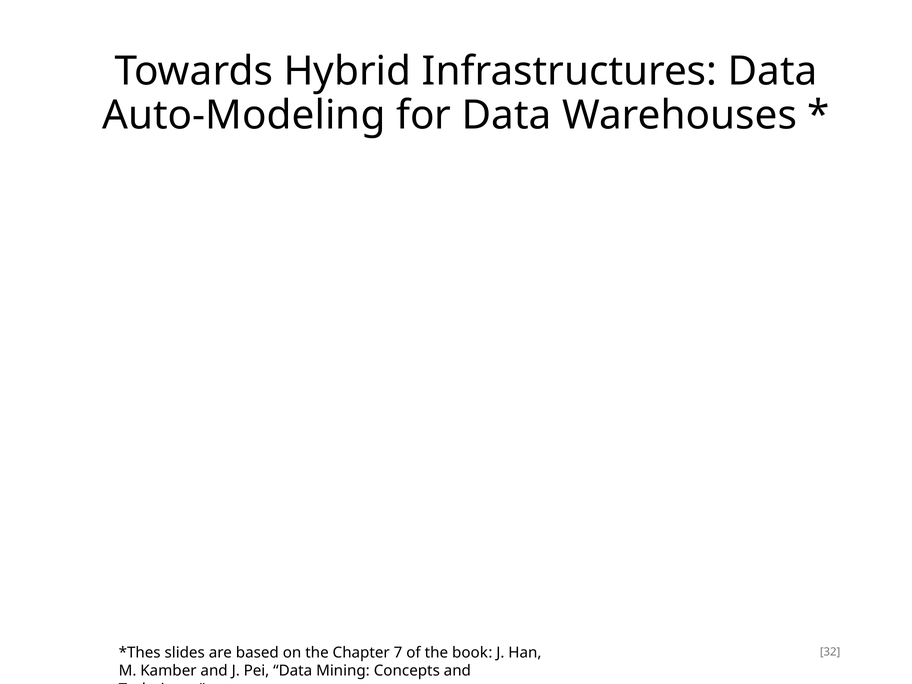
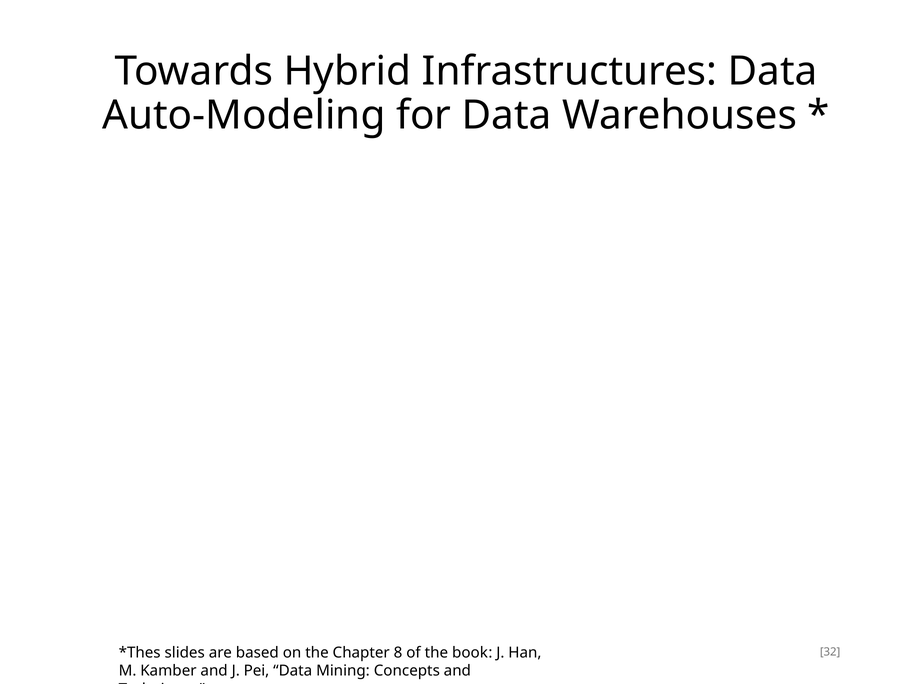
7: 7 -> 8 (398, 653)
